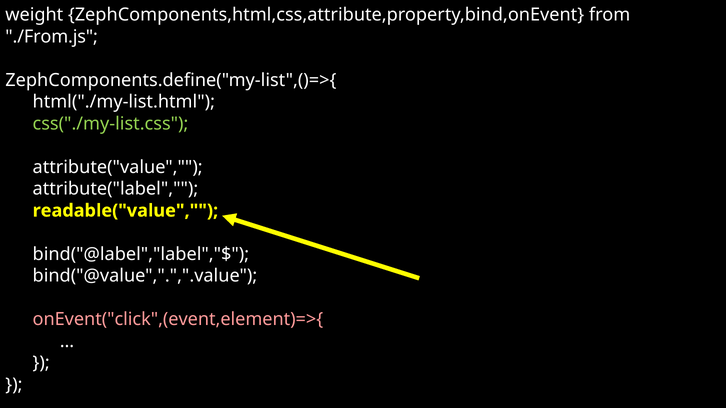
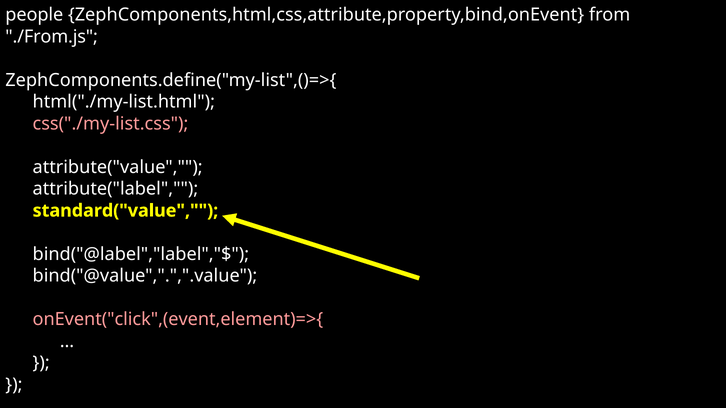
weight: weight -> people (34, 15)
css("./my-list.css colour: light green -> pink (110, 124)
readable("value: readable("value -> standard("value (125, 211)
